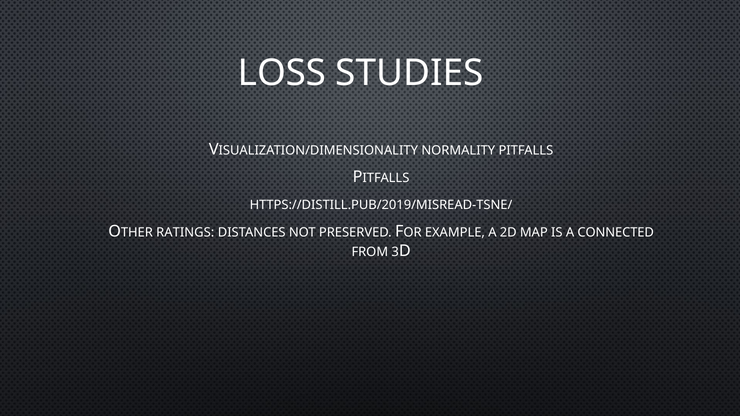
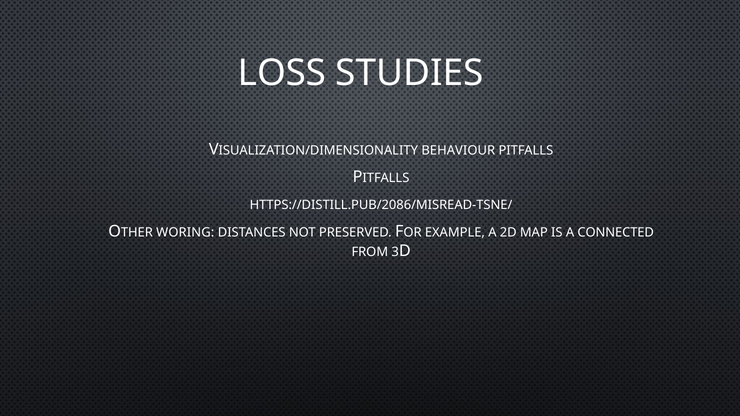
NORMALITY: NORMALITY -> BEHAVIOUR (458, 151)
HTTPS://DISTILL.PUB/2019/MISREAD-TSNE/: HTTPS://DISTILL.PUB/2019/MISREAD-TSNE/ -> HTTPS://DISTILL.PUB/2086/MISREAD-TSNE/ (381, 205)
RATINGS: RATINGS -> WORING (185, 233)
